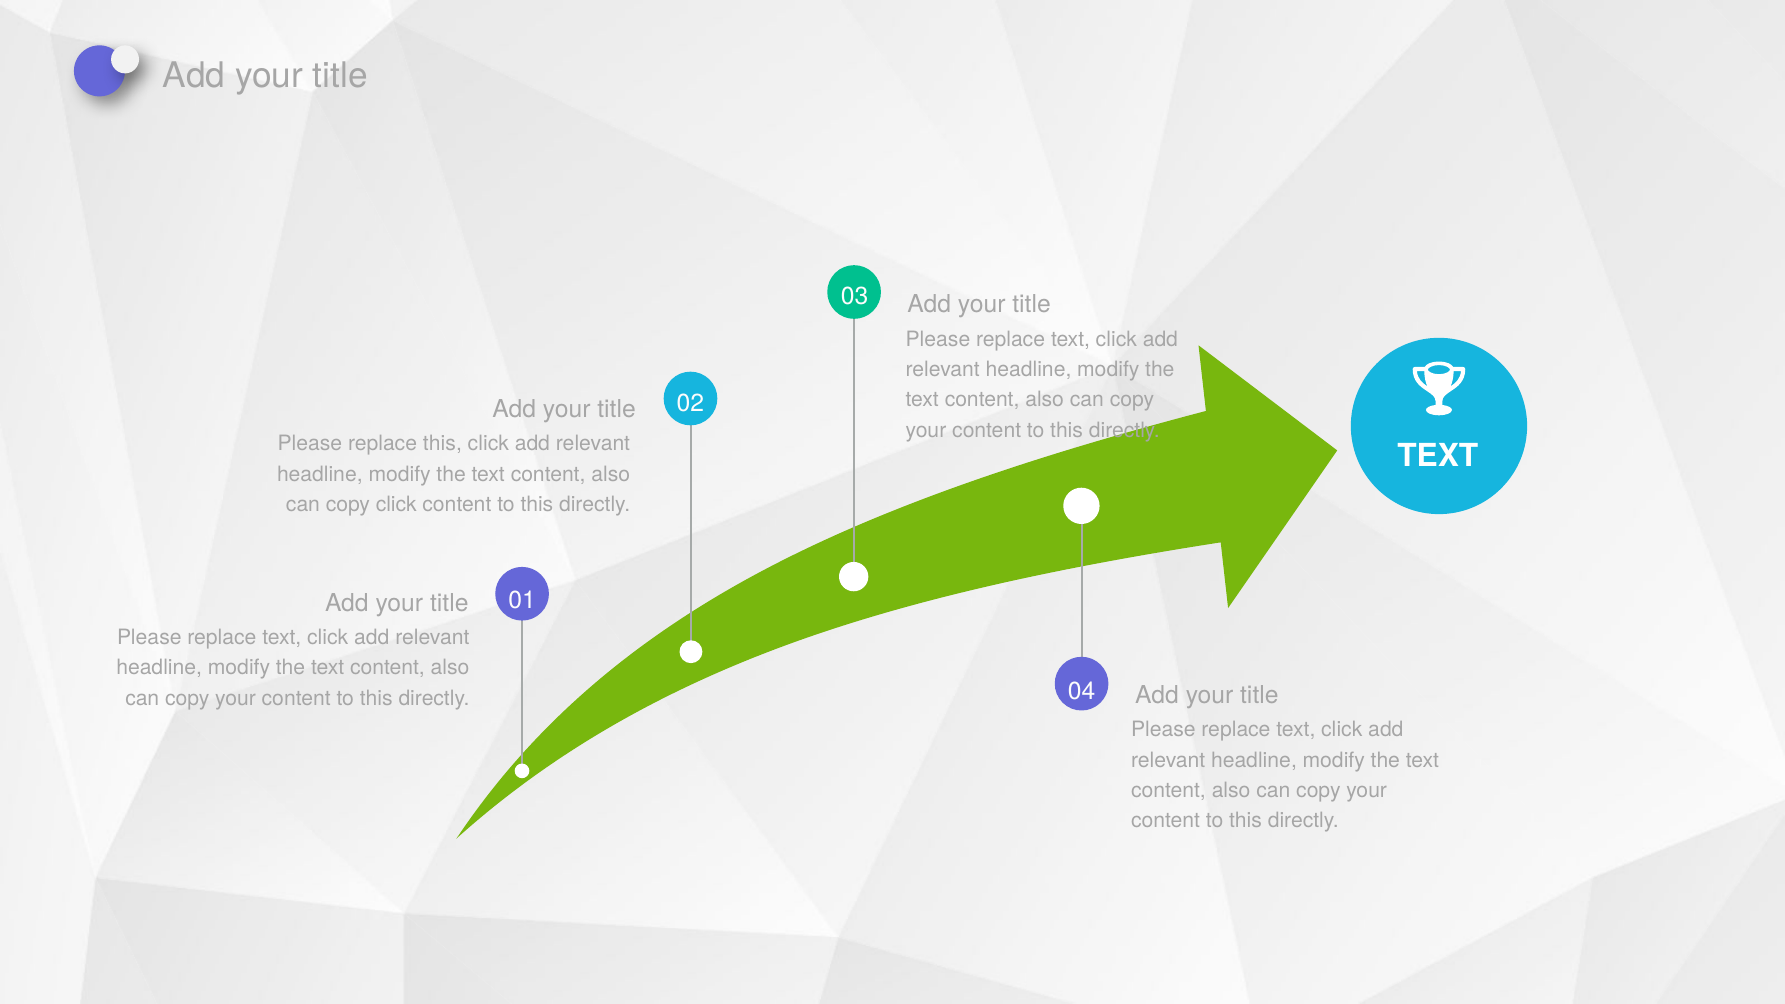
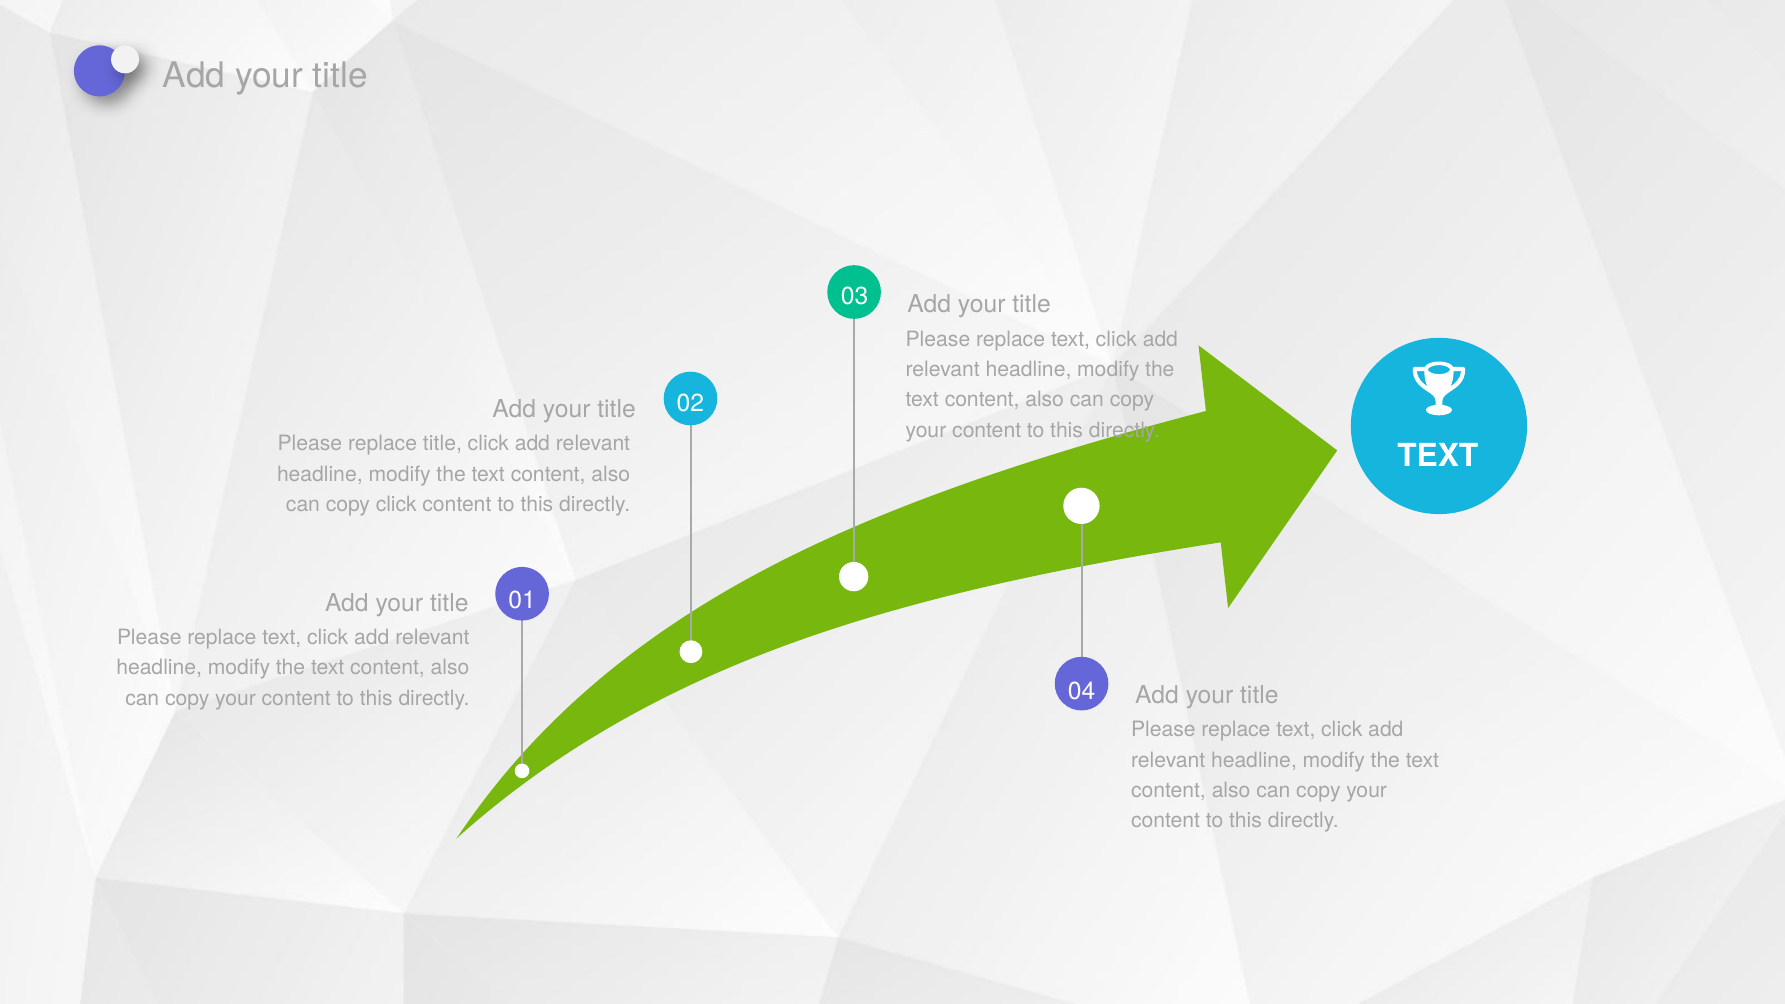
replace this: this -> title (442, 444)
